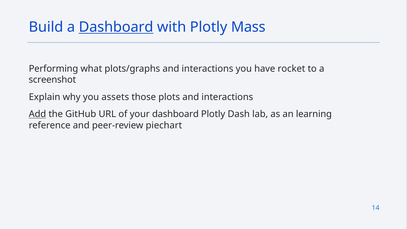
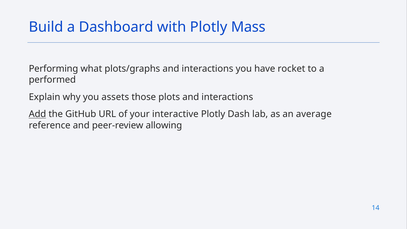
Dashboard underline: present -> none (116, 27)
screenshot: screenshot -> performed (52, 80)
your dashboard: dashboard -> interactive (175, 114)
learning: learning -> average (314, 114)
piechart: piechart -> allowing (164, 125)
